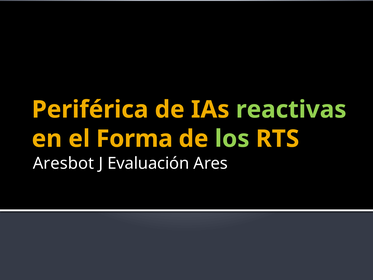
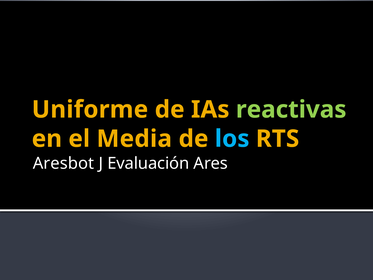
Periférica: Periférica -> Uniforme (90, 109)
Forma: Forma -> Media (134, 139)
los colour: light green -> light blue (232, 139)
